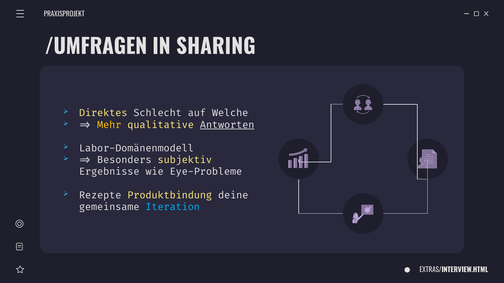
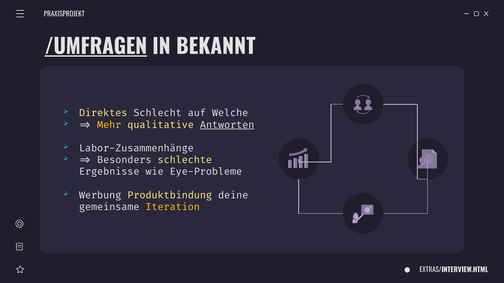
/UMFRAGEN underline: none -> present (96, 47)
SHARING: SHARING -> BEKANNT (216, 47)
Labor-Domänenmodell: Labor-Domänenmodell -> Labor-Zusammenhänge (136, 149)
subjektiv: subjektiv -> schlechte (185, 160)
Rezepte: Rezepte -> Werbung (100, 196)
Iteration colour: light blue -> yellow (173, 207)
